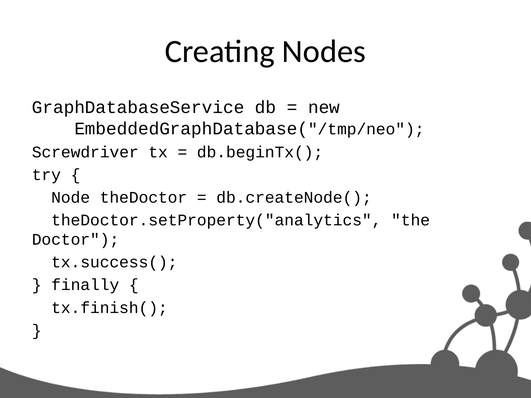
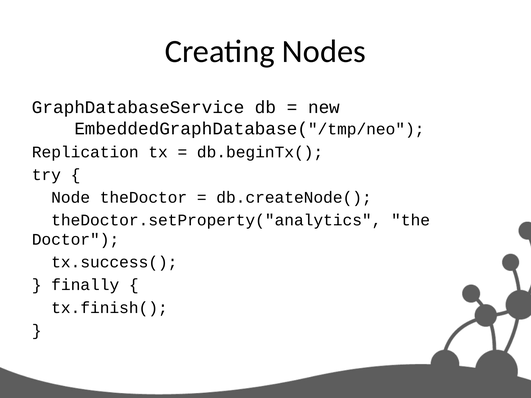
Screwdriver: Screwdriver -> Replication (85, 152)
